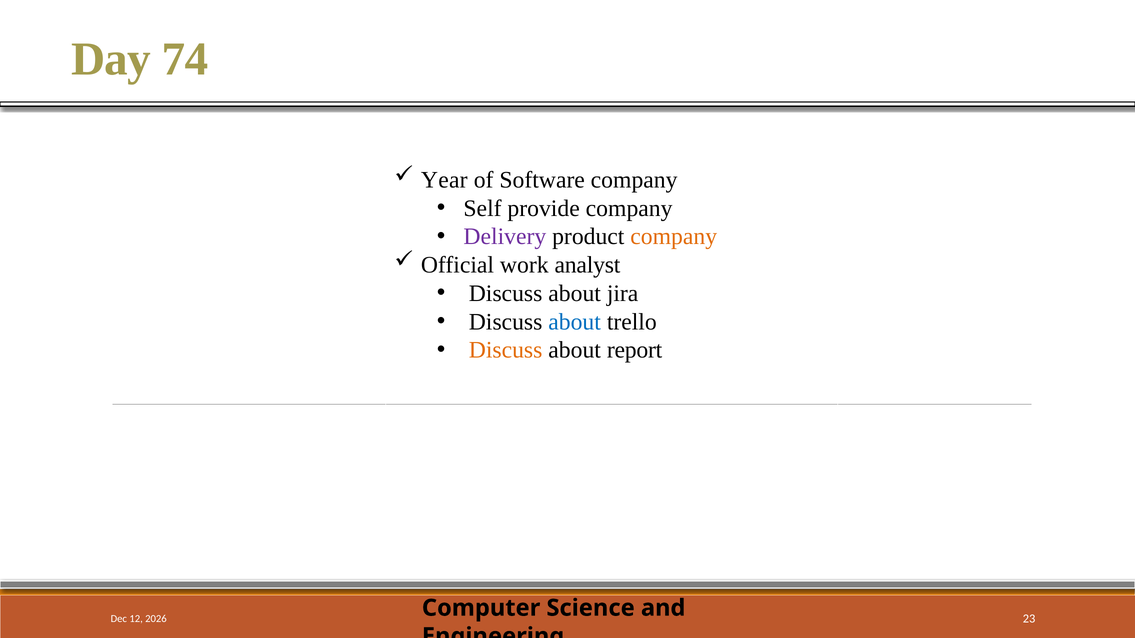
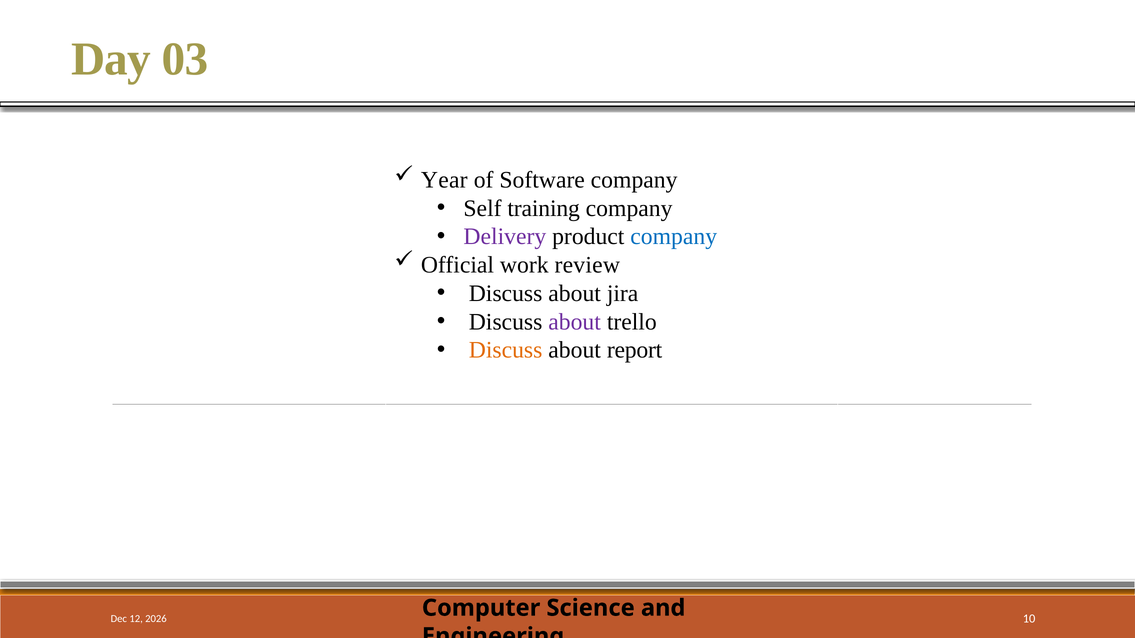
74: 74 -> 03 (185, 59)
provide: provide -> training (544, 208)
company colour: orange -> blue (674, 237)
analyst: analyst -> review (587, 265)
about colour: blue -> purple (575, 322)
23: 23 -> 10 (1029, 619)
